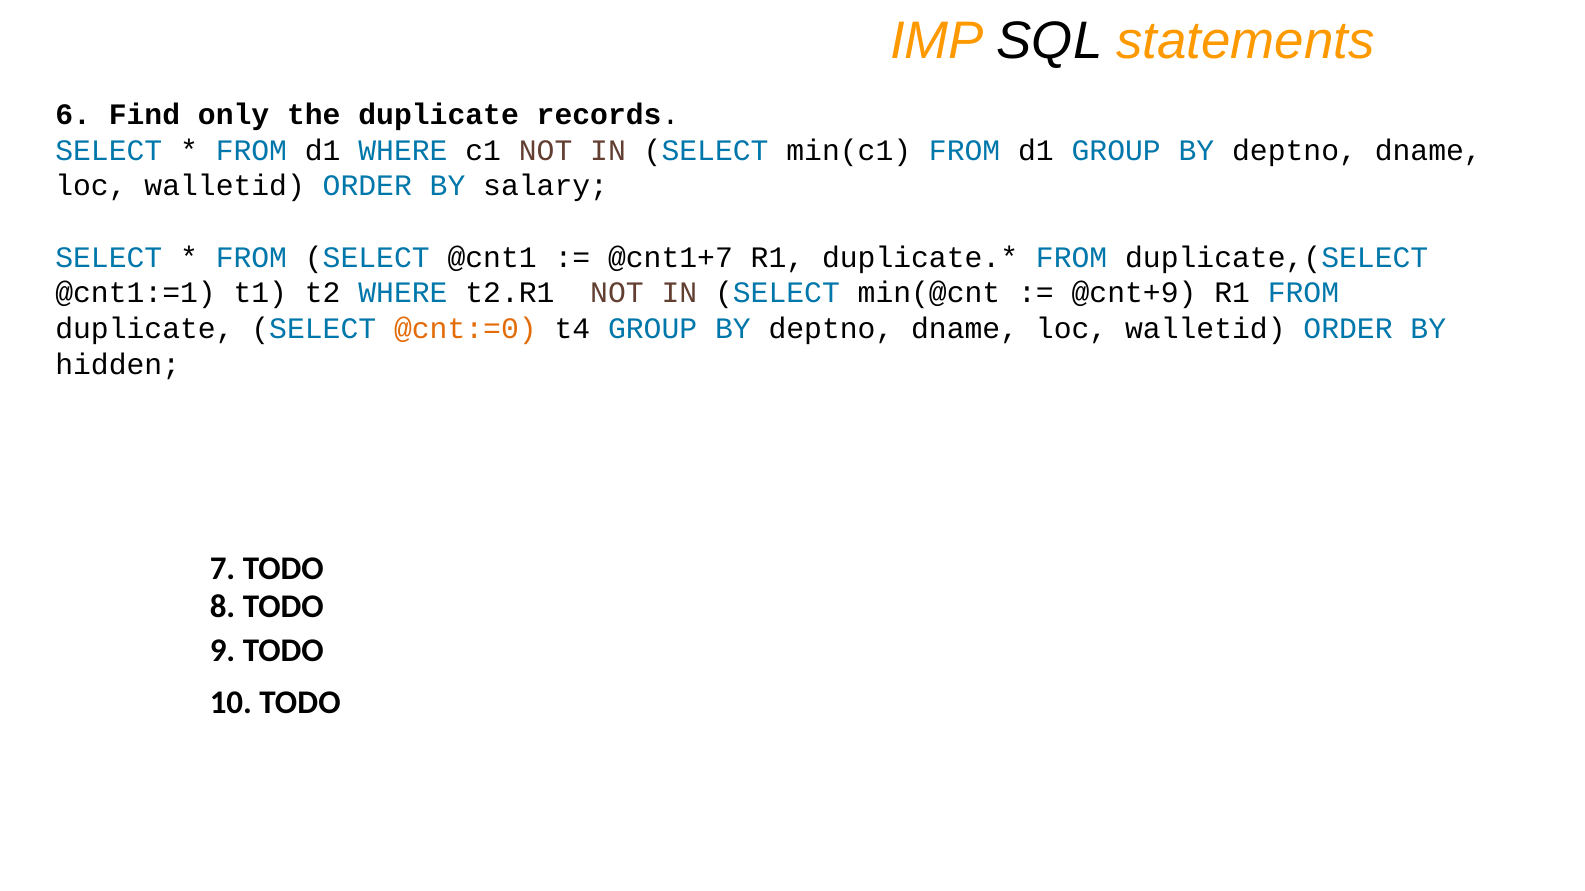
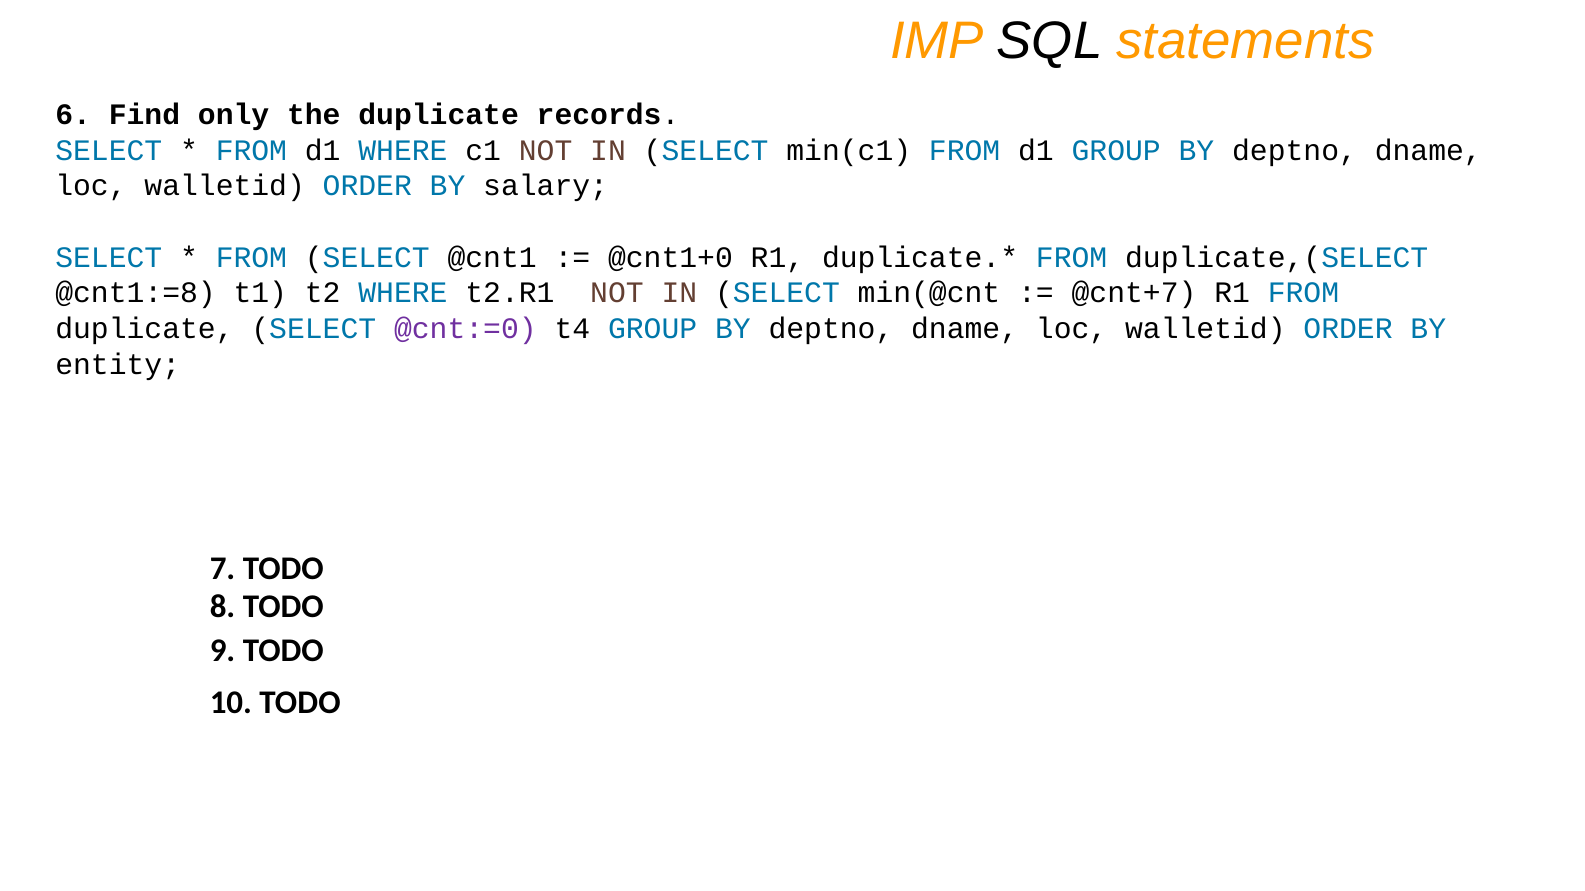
@cnt1+7: @cnt1+7 -> @cnt1+0 (670, 258)
@cnt1:=1: @cnt1:=1 -> @cnt1:=8 (136, 293)
@cnt+9: @cnt+9 -> @cnt+7 (1134, 293)
@cnt:=0 colour: orange -> purple (465, 329)
hidden: hidden -> entity (118, 365)
